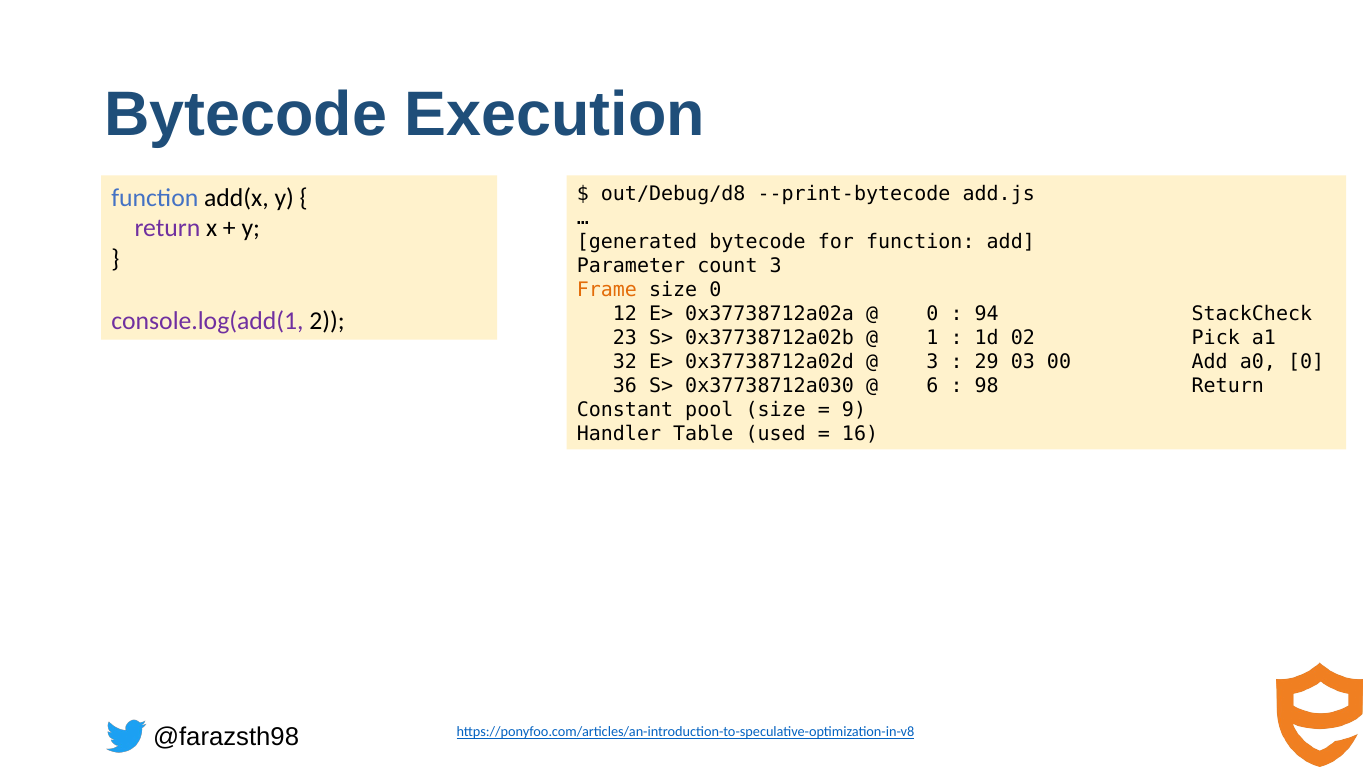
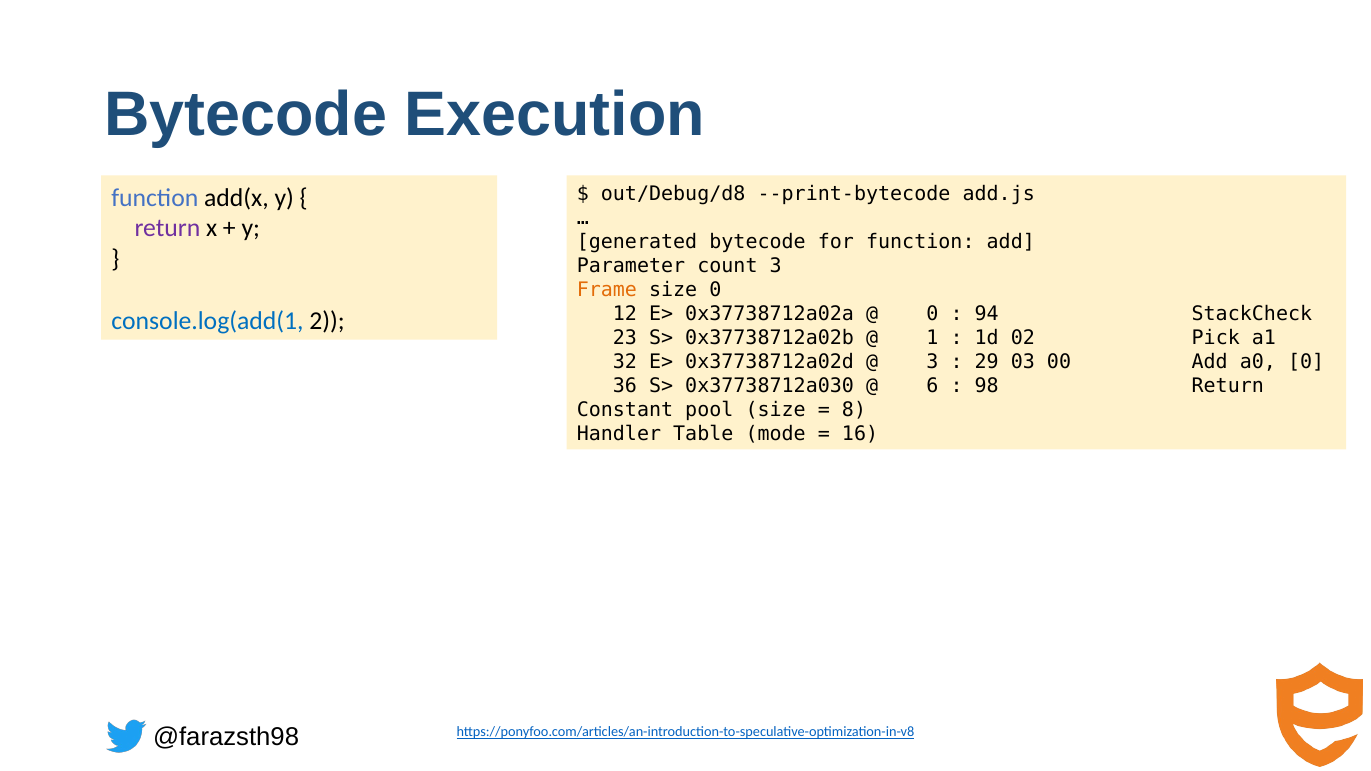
console.log(add(1 colour: purple -> blue (207, 321)
9: 9 -> 8 (854, 410)
used: used -> mode (776, 434)
